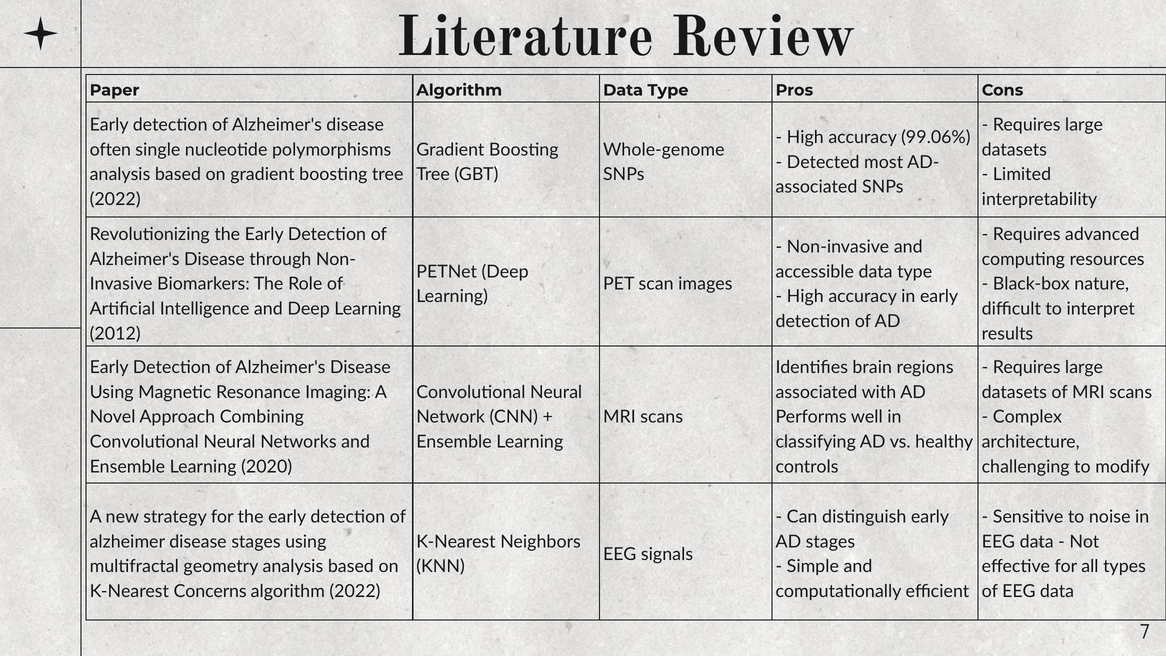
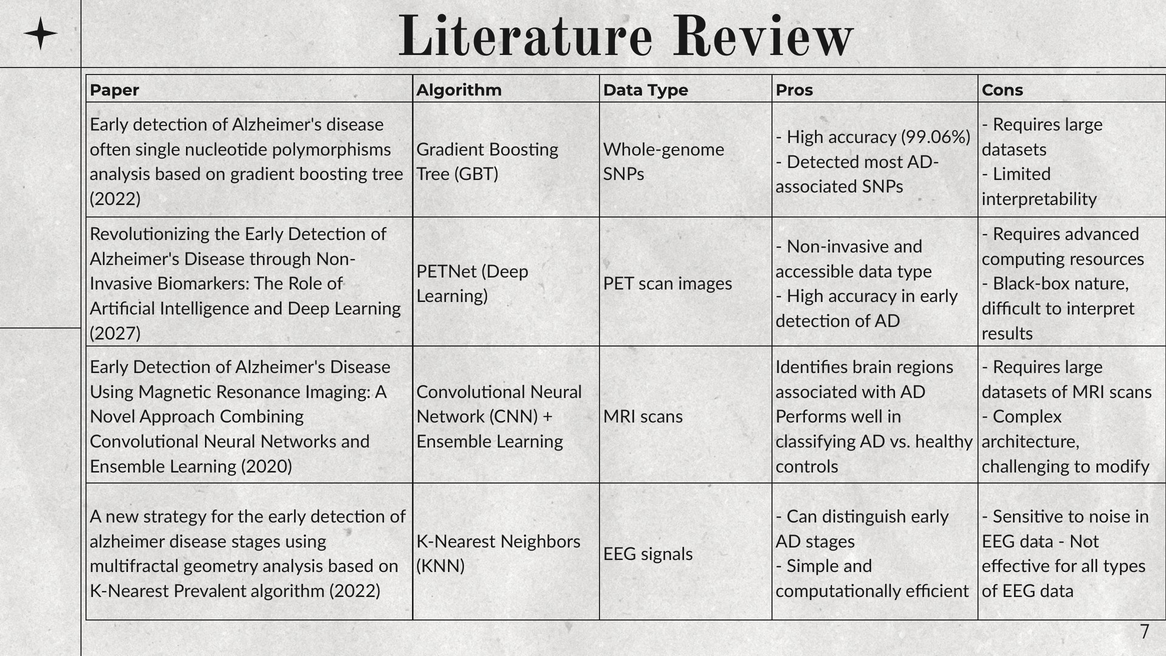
2012: 2012 -> 2027 (115, 334)
Concerns: Concerns -> Prevalent (210, 591)
